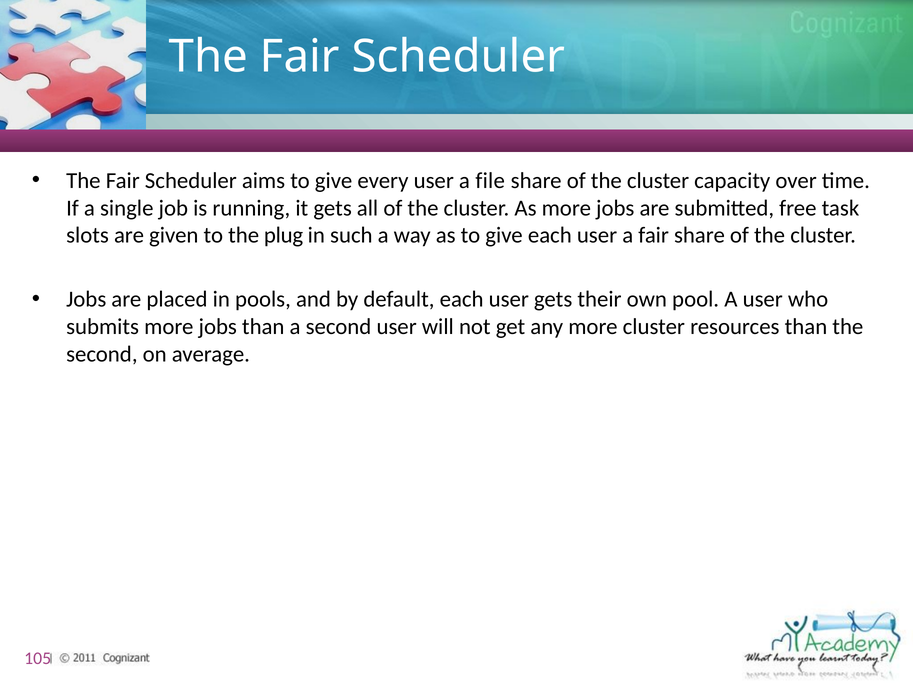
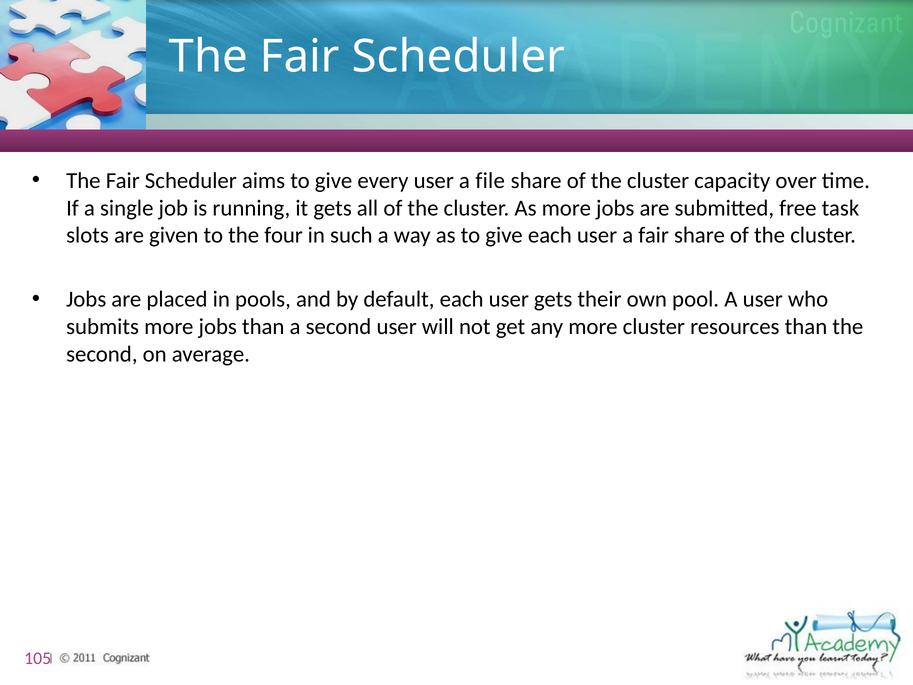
plug: plug -> four (283, 235)
